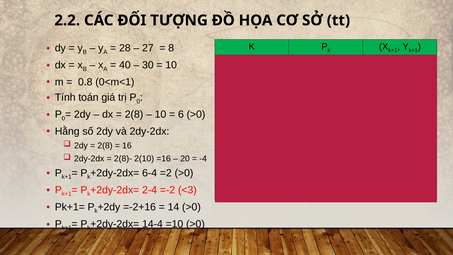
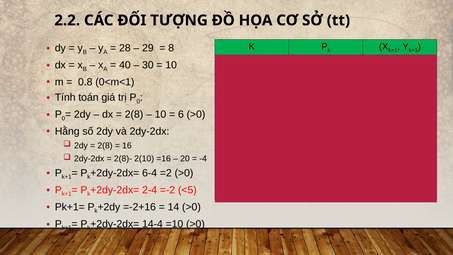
27: 27 -> 29 (148, 48)
<3: <3 -> <5 (187, 190)
